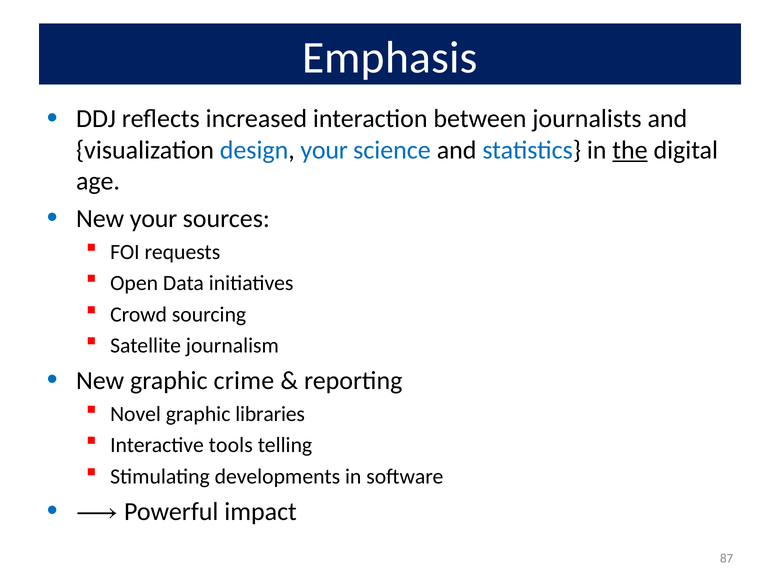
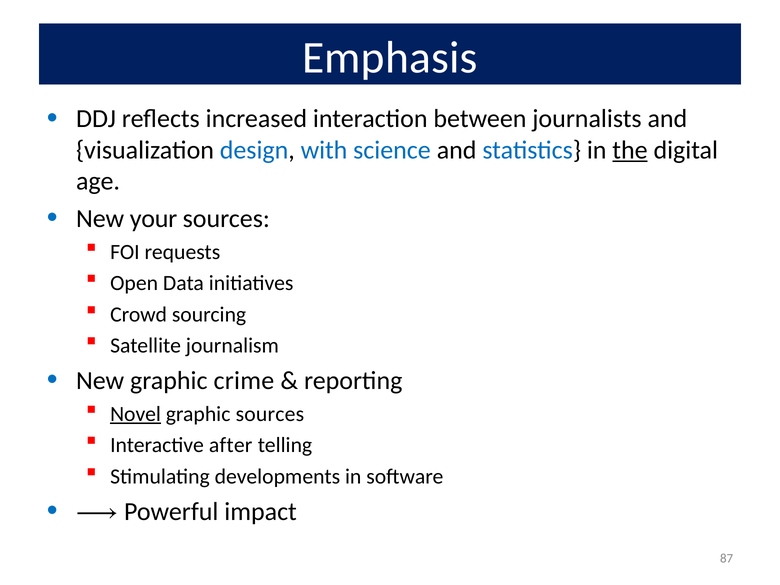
design your: your -> with (324, 150)
Novel underline: none -> present (136, 414)
graphic libraries: libraries -> sources (270, 414)
tools: tools -> after (231, 445)
